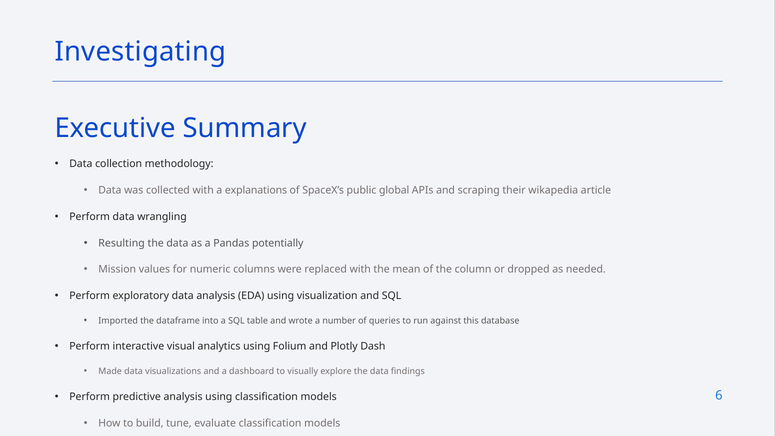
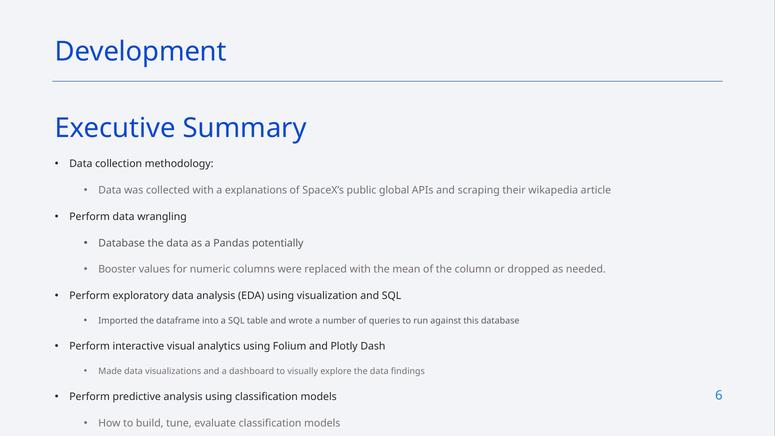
Investigating: Investigating -> Development (141, 52)
Resulting: Resulting -> Database (122, 243)
Mission: Mission -> Booster (117, 269)
